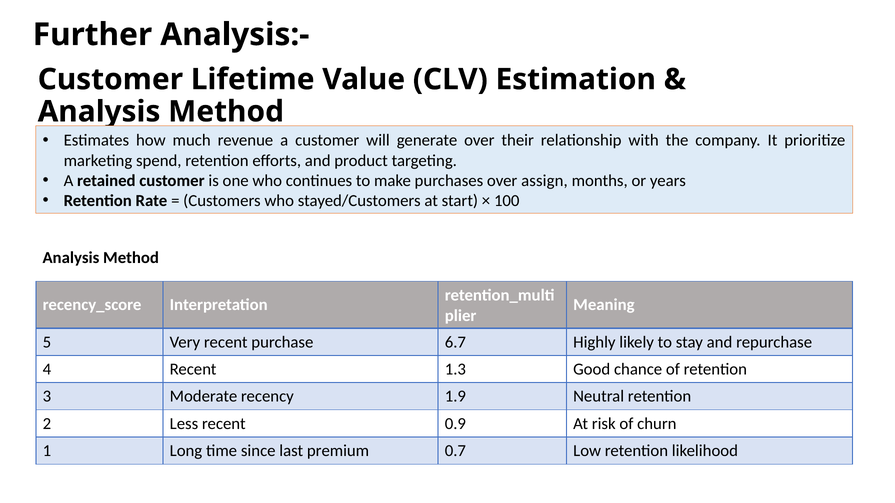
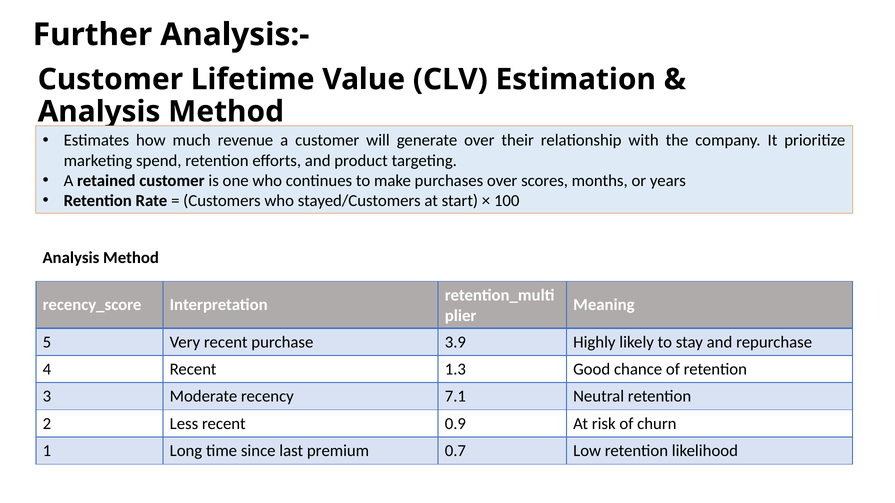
assign: assign -> scores (545, 181)
6.7: 6.7 -> 3.9 (455, 342)
1.9: 1.9 -> 7.1 (455, 397)
